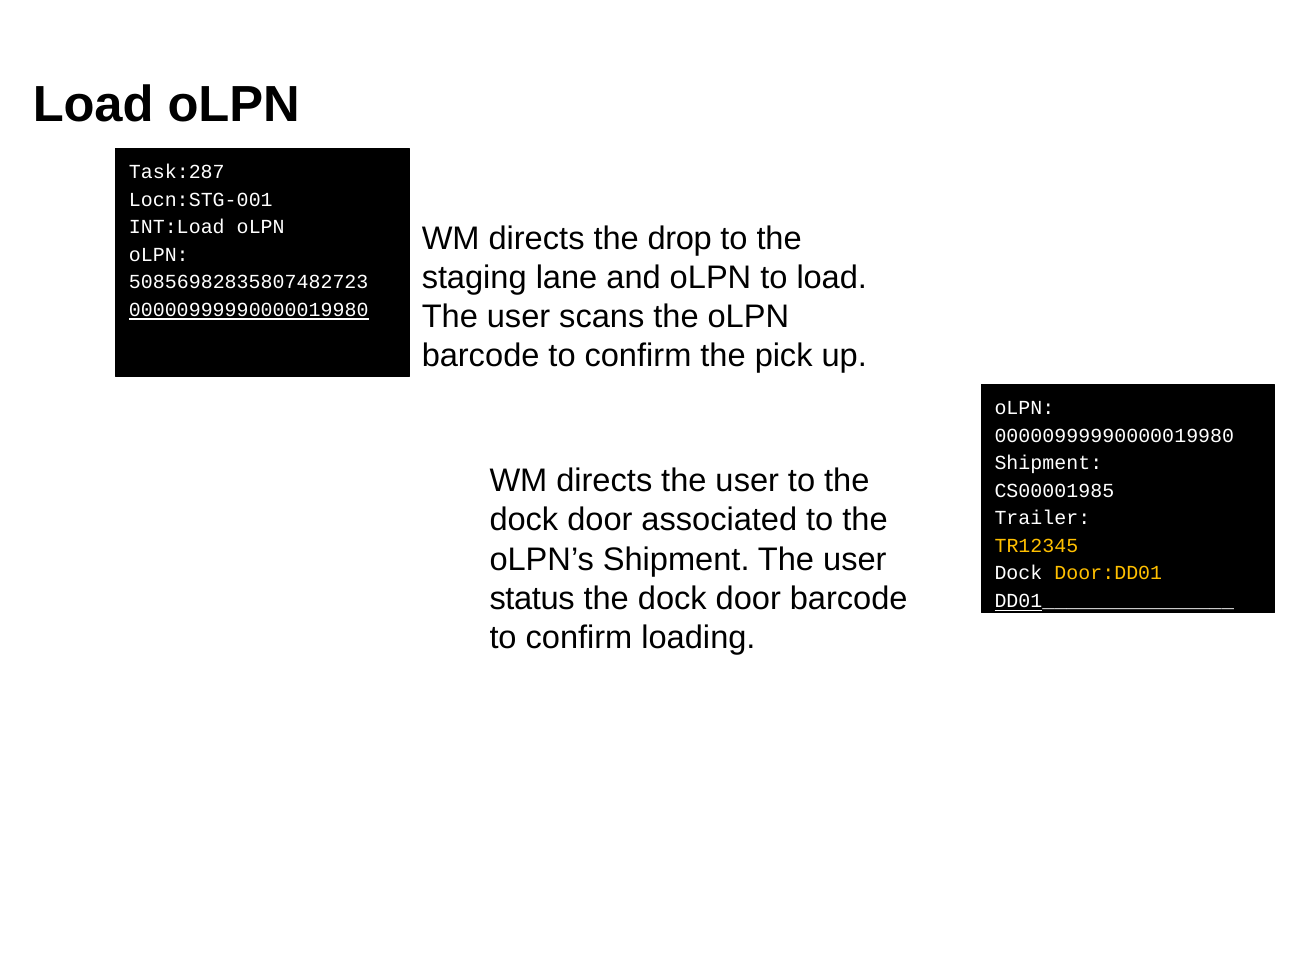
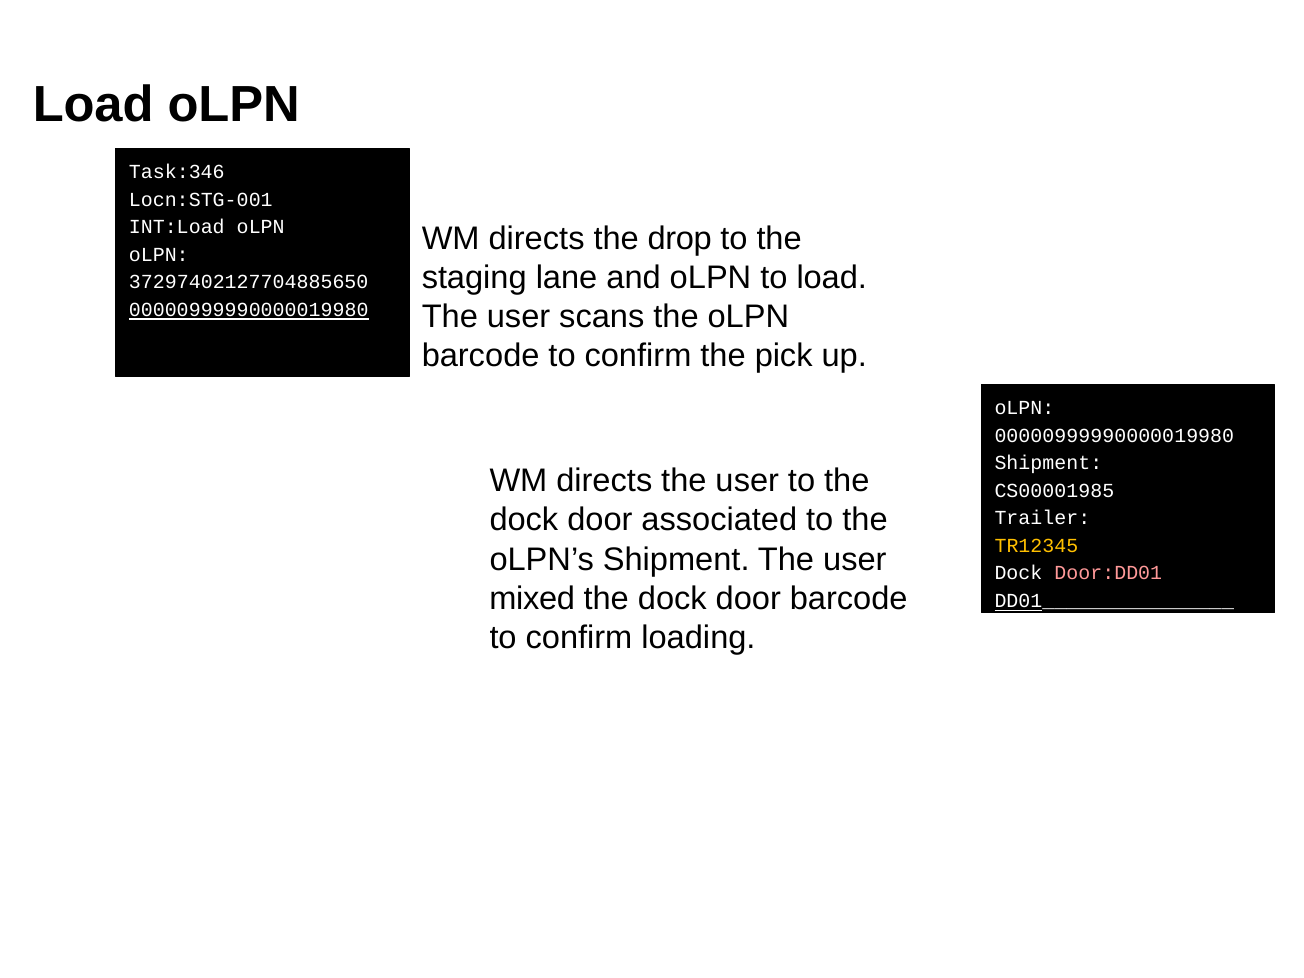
Task:287: Task:287 -> Task:346 (177, 172)
50856982835807482723: 50856982835807482723 -> 37297402127704885650 (249, 282)
Door:DD01 colour: yellow -> pink (1108, 573)
status: status -> mixed (532, 598)
